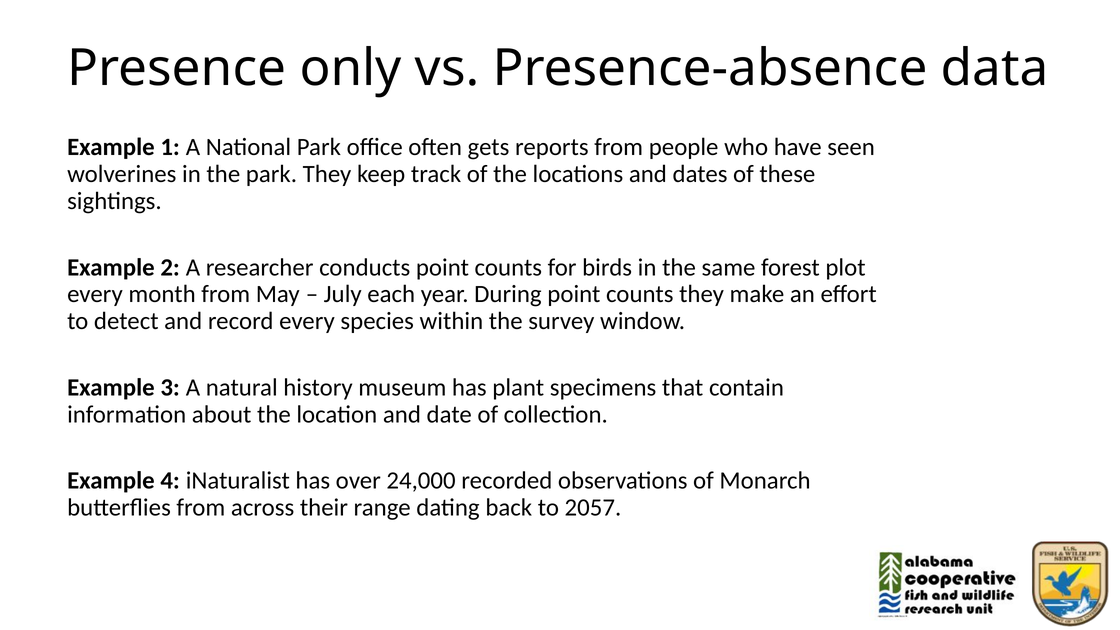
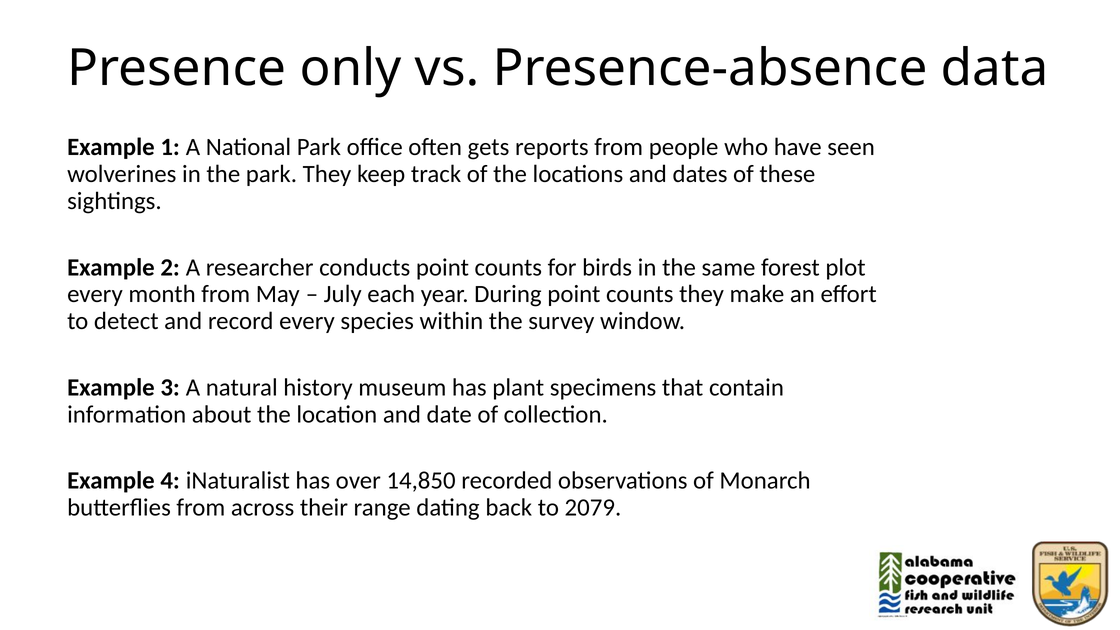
24,000: 24,000 -> 14,850 (421, 481)
2057: 2057 -> 2079 (593, 508)
